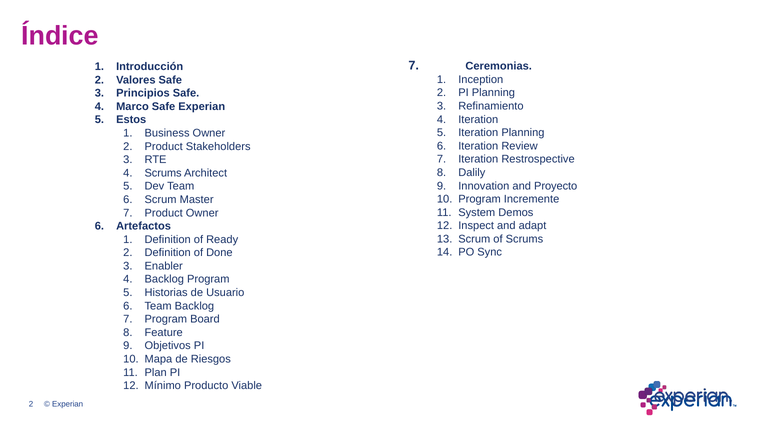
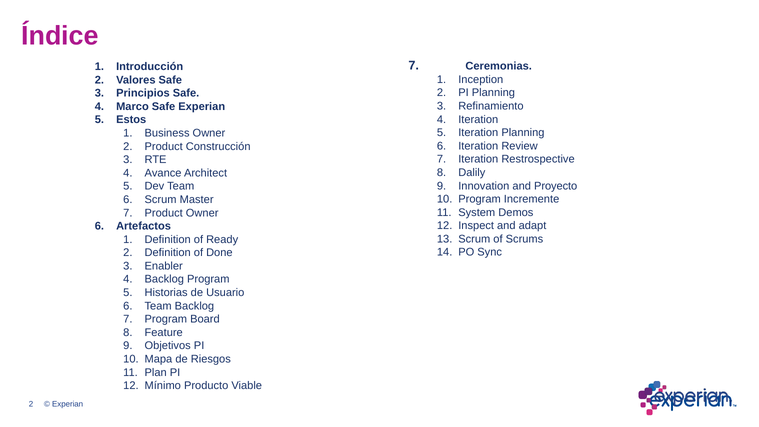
Stakeholders: Stakeholders -> Construcción (218, 146)
Scrums: Scrums -> Avance (163, 173)
